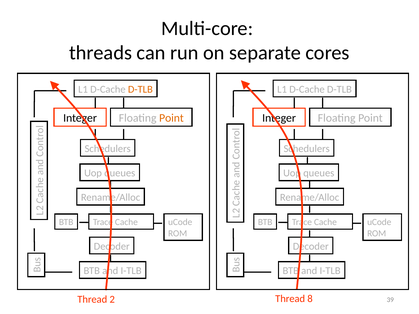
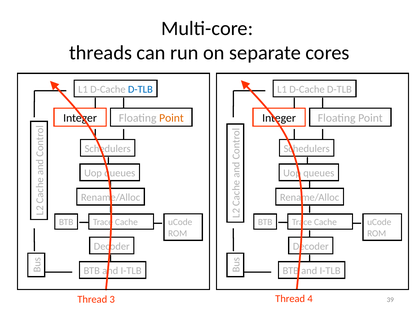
D-TLB colour: orange -> blue (140, 89)
Thread 2: 2 -> 3 (112, 300)
8: 8 -> 4 (310, 299)
